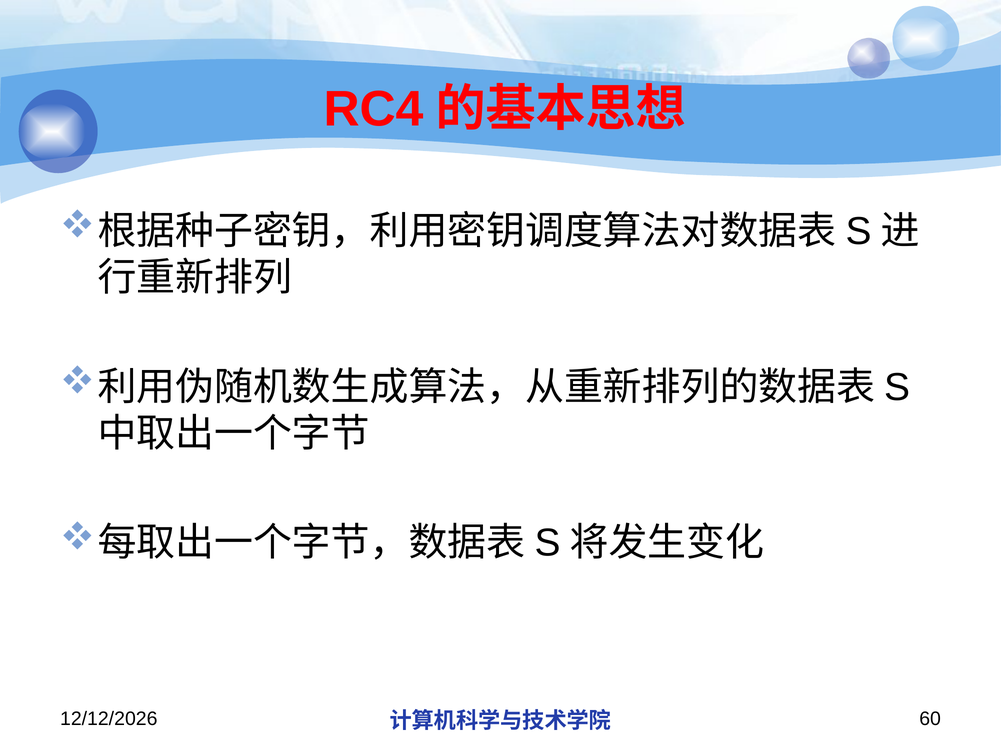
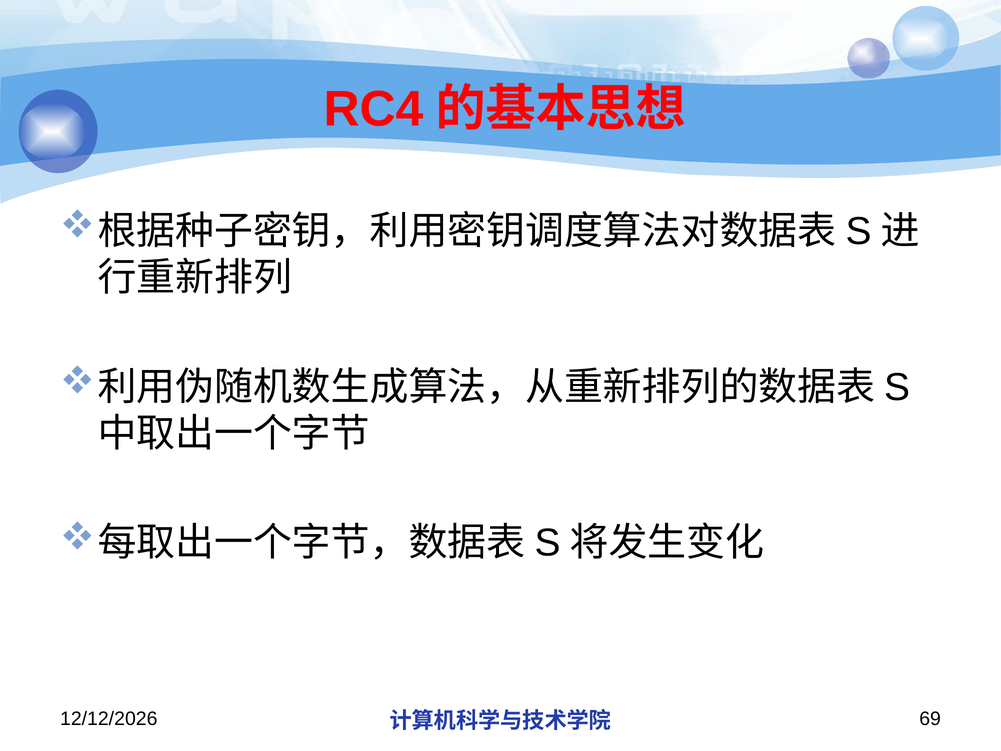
60: 60 -> 69 (930, 719)
